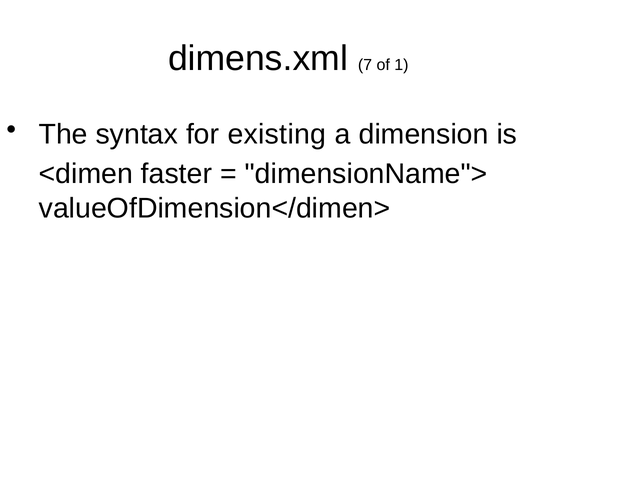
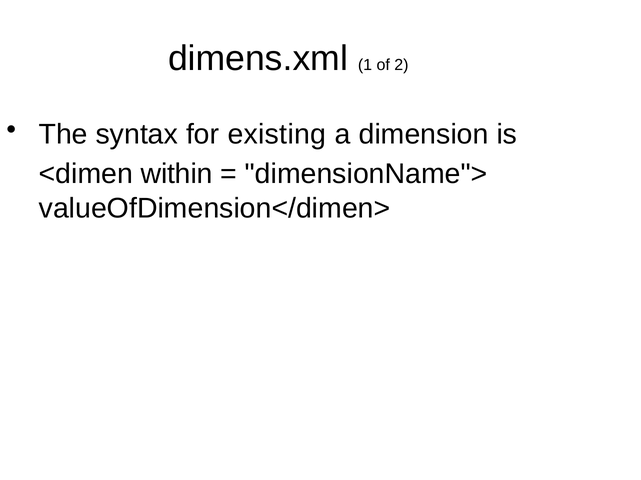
7: 7 -> 1 (365, 65)
1: 1 -> 2 (401, 65)
faster: faster -> within (177, 174)
